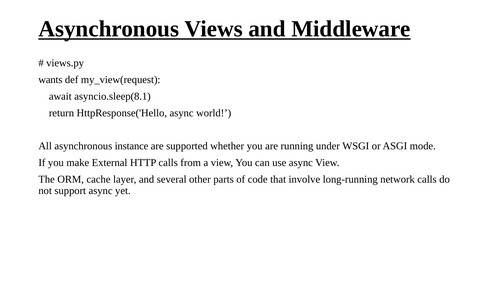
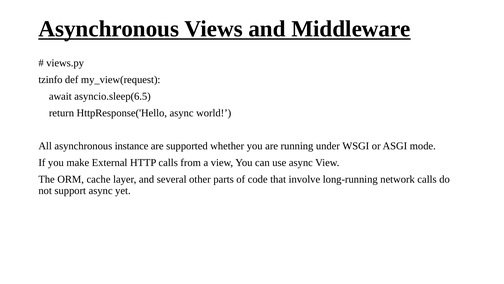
wants: wants -> tzinfo (50, 79)
asyncio.sleep(8.1: asyncio.sleep(8.1 -> asyncio.sleep(6.5 (113, 96)
